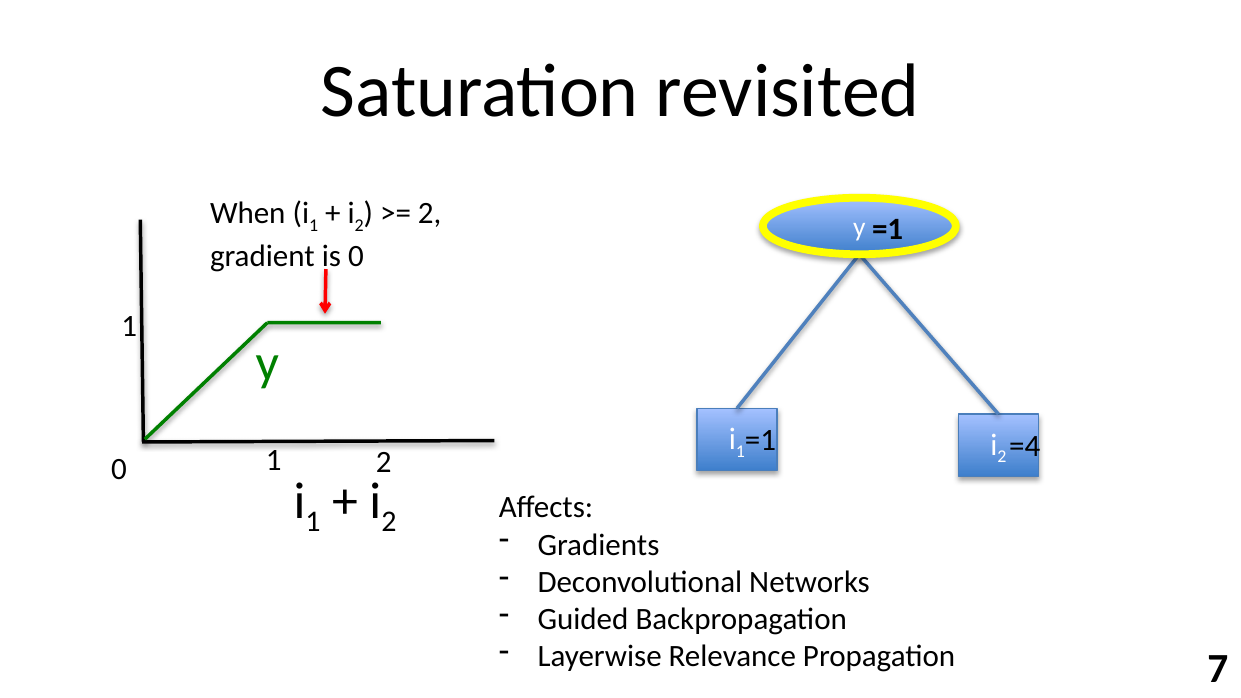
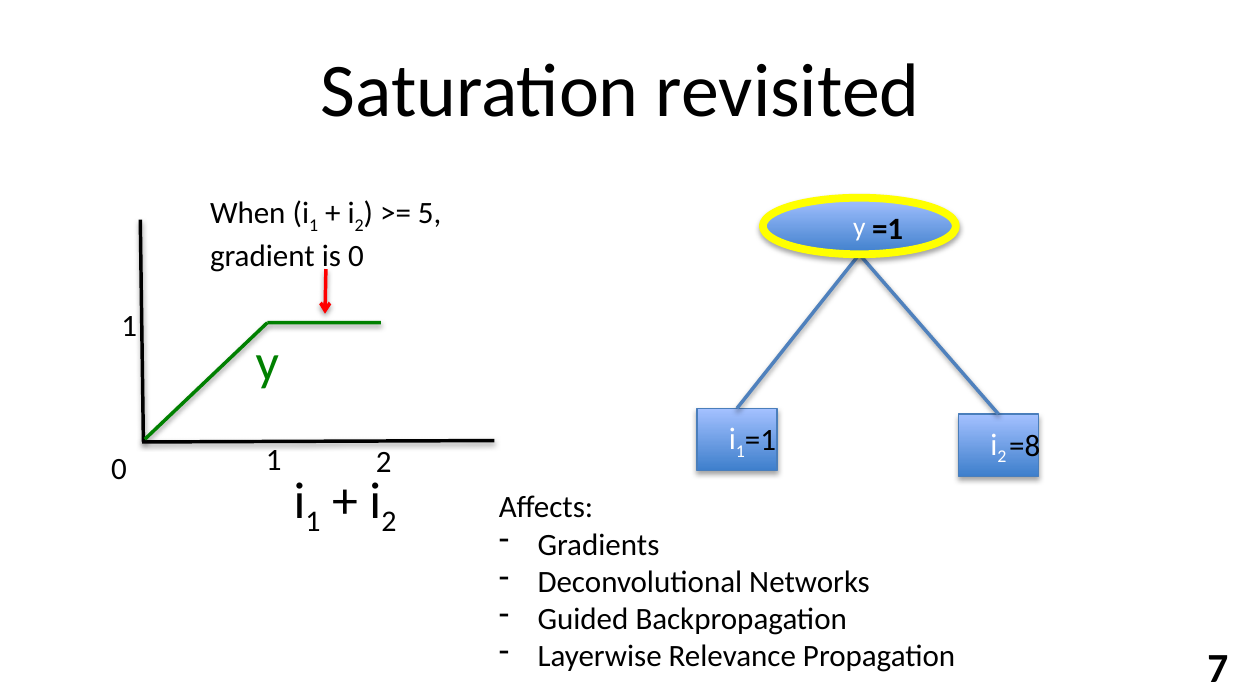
2: 2 -> 5 (430, 214)
=4: =4 -> =8 (1025, 447)
